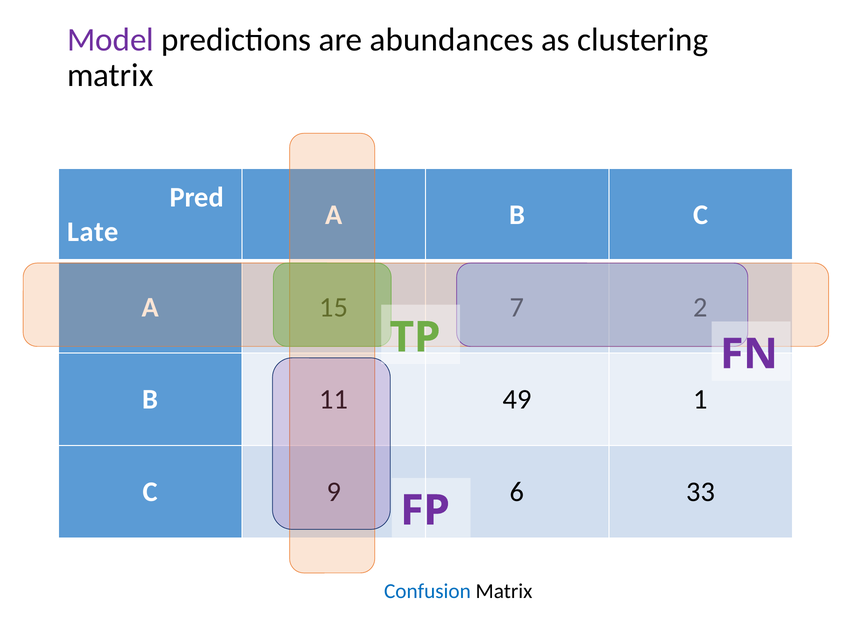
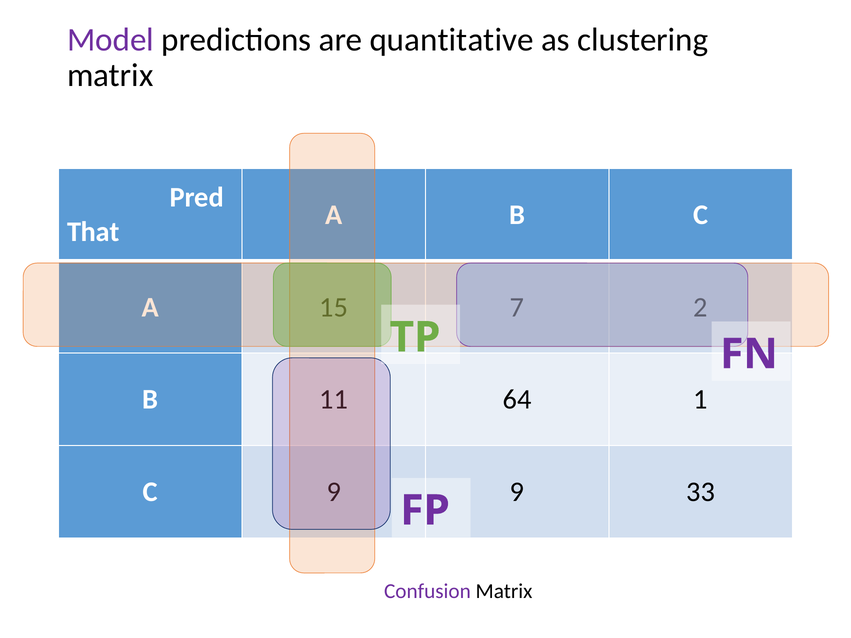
abundances: abundances -> quantitative (452, 40)
Late: Late -> That (93, 232)
49: 49 -> 64 (517, 400)
6: 6 -> 9 (517, 492)
Confusion colour: blue -> purple (427, 592)
